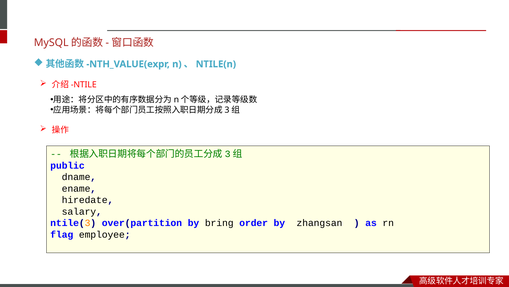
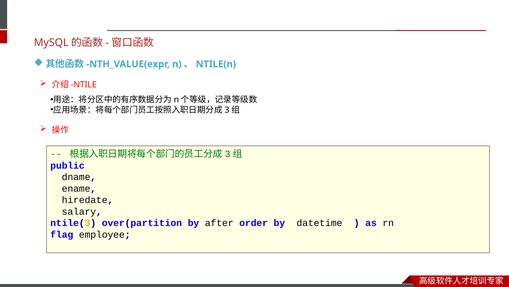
bring: bring -> after (219, 223)
zhangsan: zhangsan -> datetime (319, 223)
